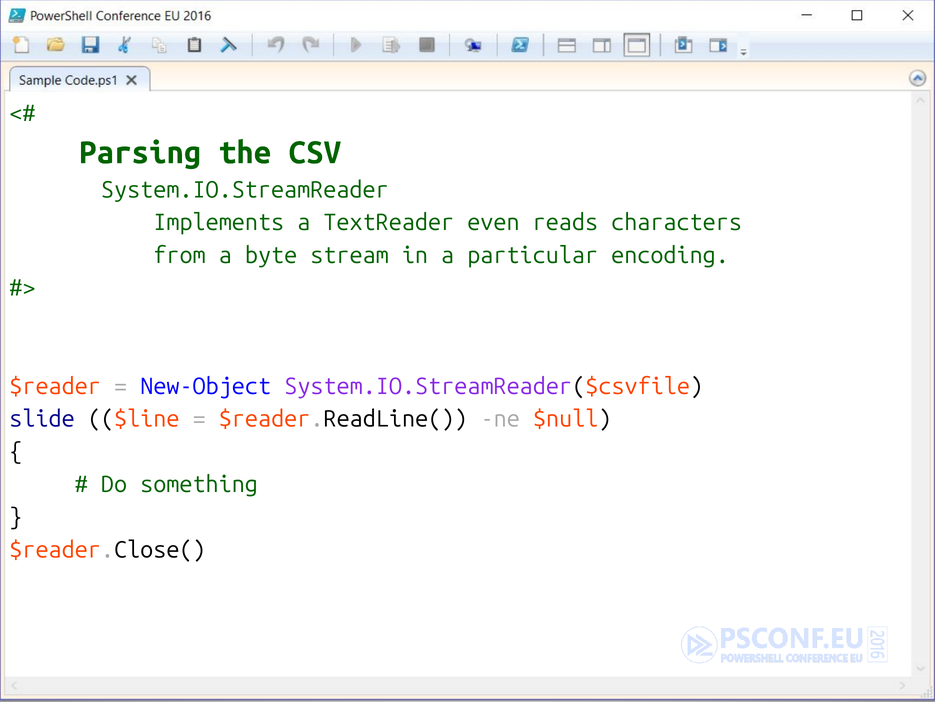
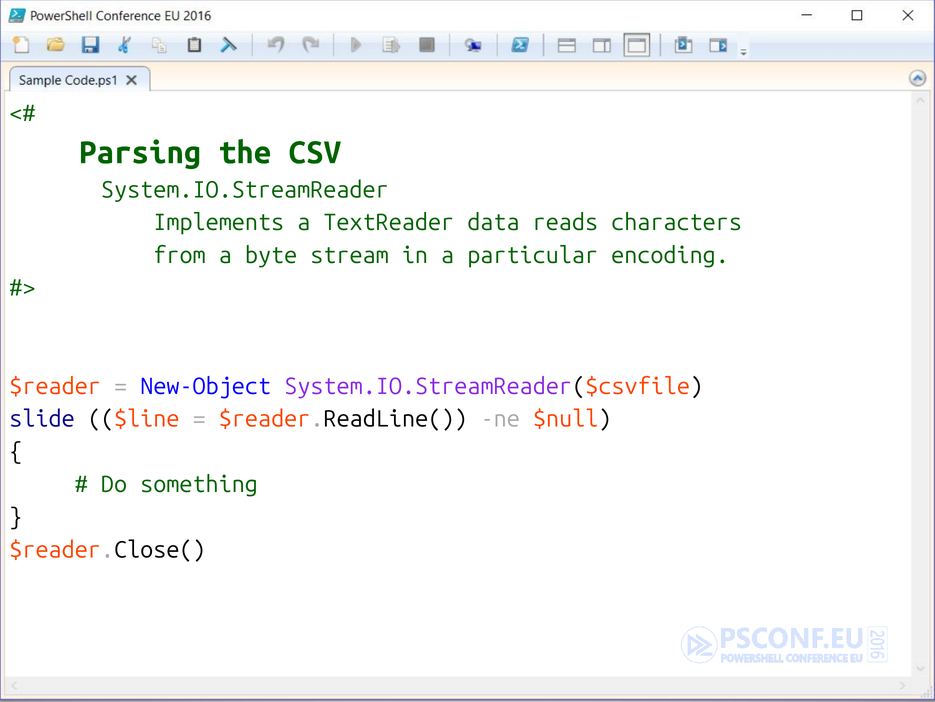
even: even -> data (493, 222)
